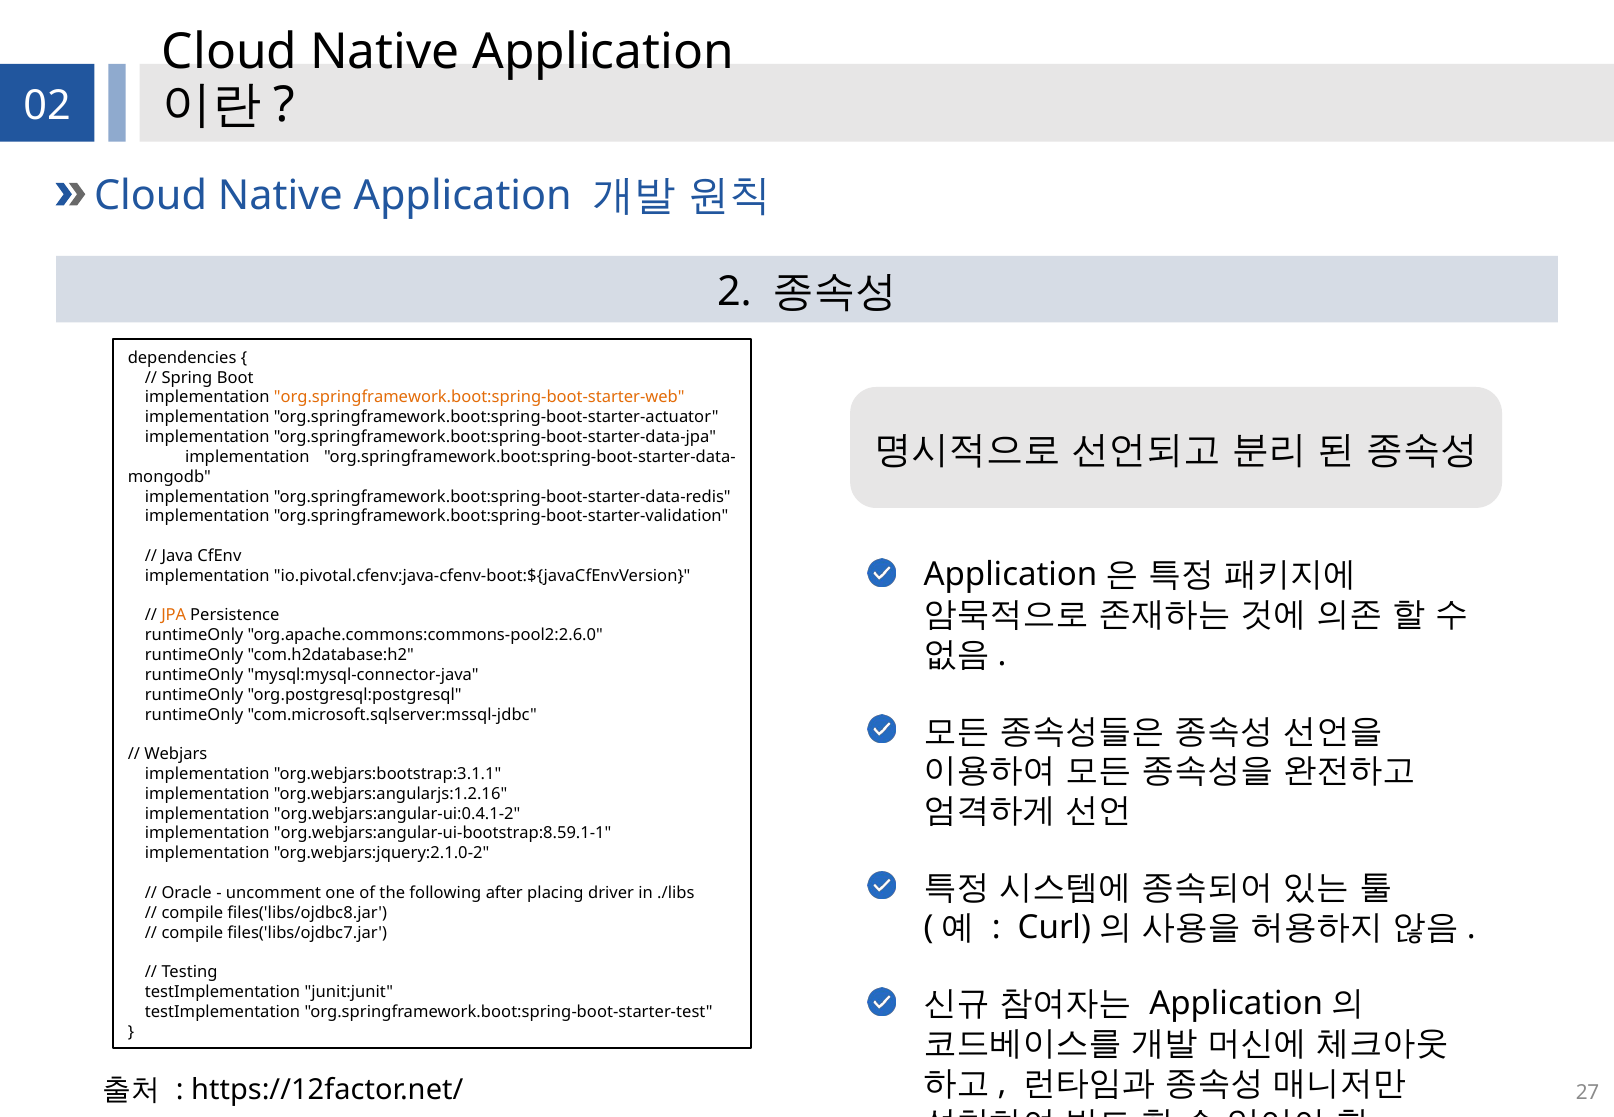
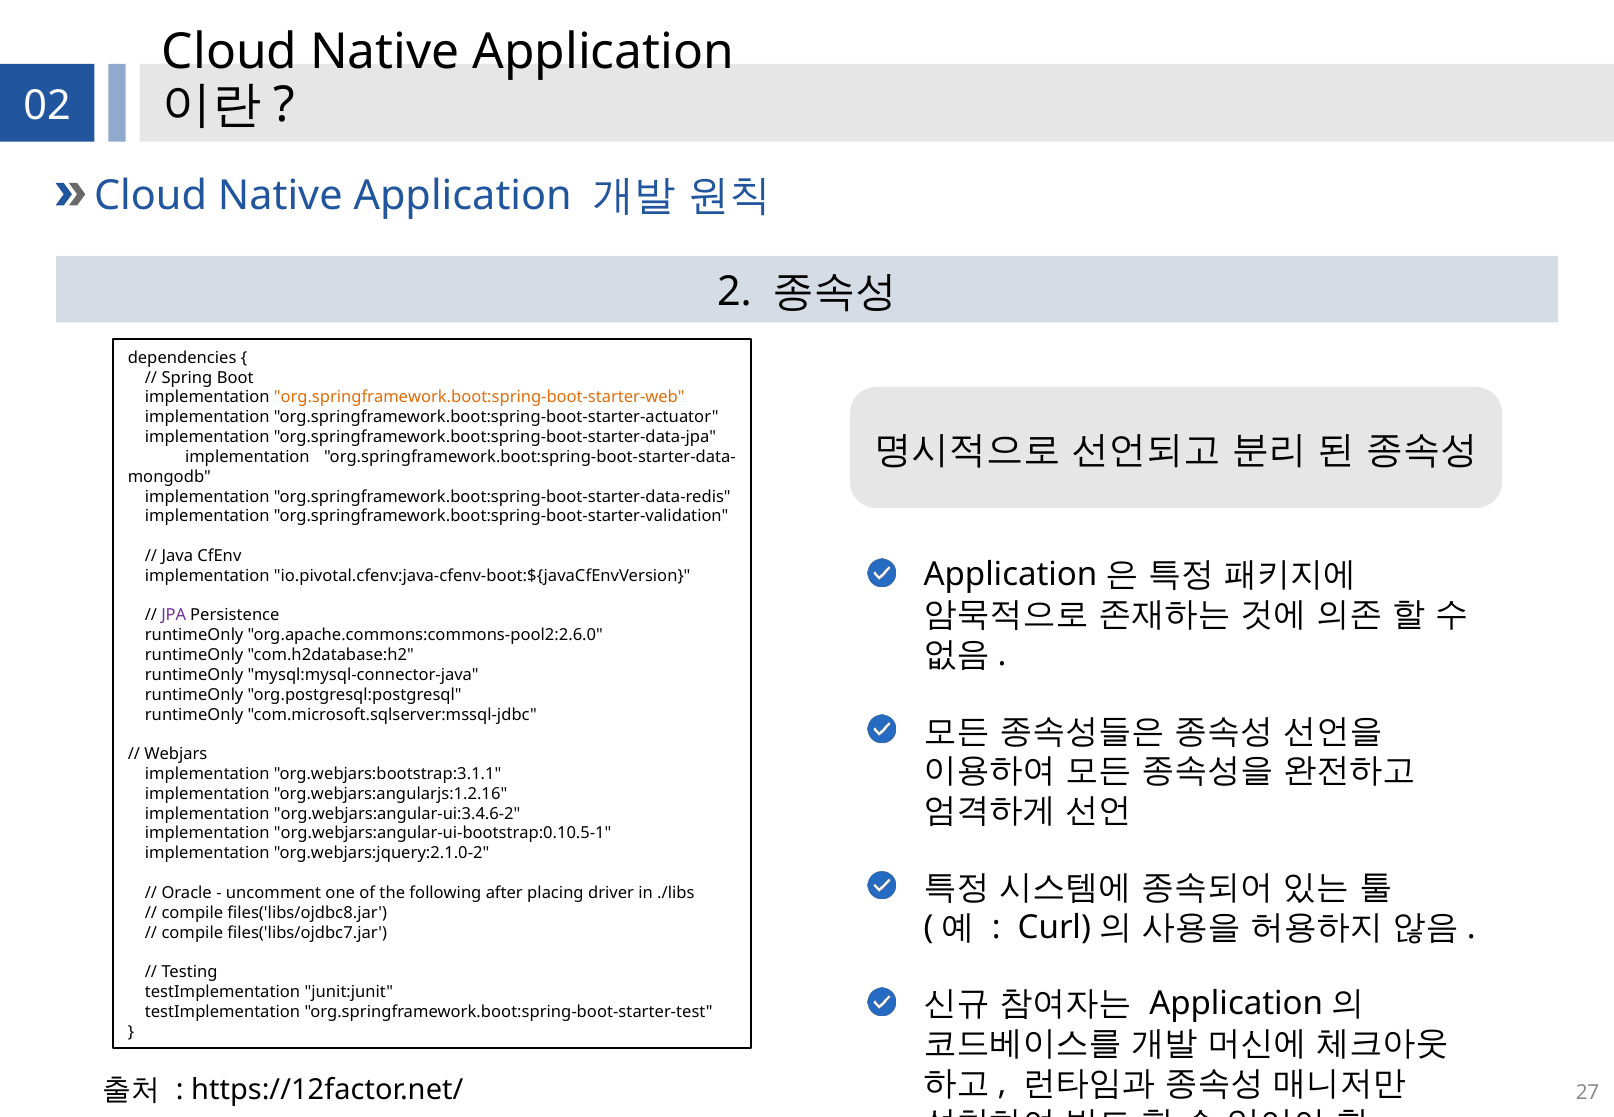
JPA colour: orange -> purple (174, 616)
org.webjars:angular-ui:0.4.1-2: org.webjars:angular-ui:0.4.1-2 -> org.webjars:angular-ui:3.4.6-2 (397, 814)
org.webjars:angular-ui-bootstrap:8.59.1-1: org.webjars:angular-ui-bootstrap:8.59.1-1 -> org.webjars:angular-ui-bootstrap:0.10.5-1 (443, 834)
